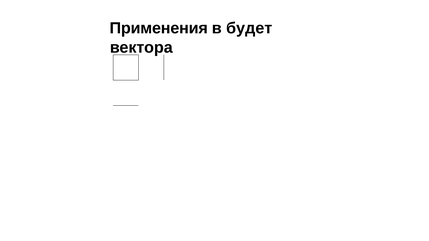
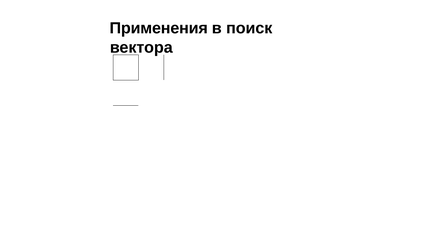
будет: будет -> поиск (249, 28)
